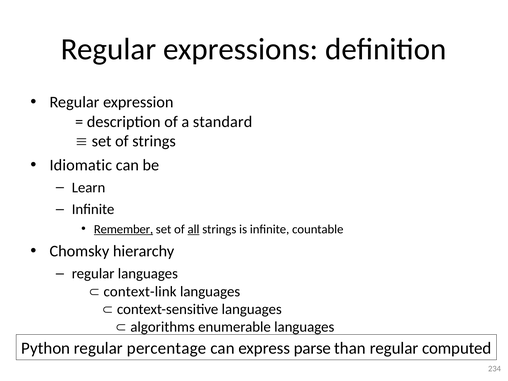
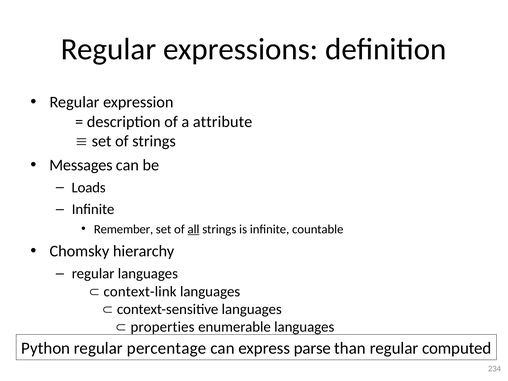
standard: standard -> attribute (223, 122)
Idiomatic: Idiomatic -> Messages (81, 165)
Learn: Learn -> Loads (89, 188)
Remember underline: present -> none (124, 229)
algorithms: algorithms -> properties (163, 327)
